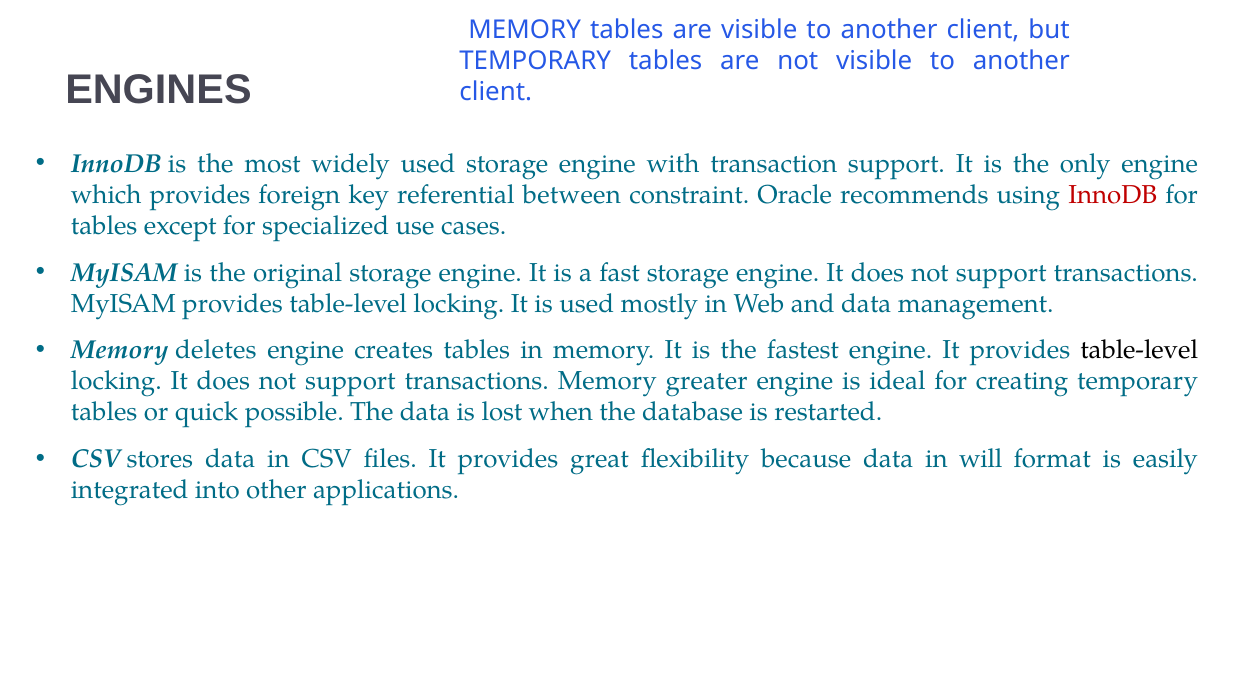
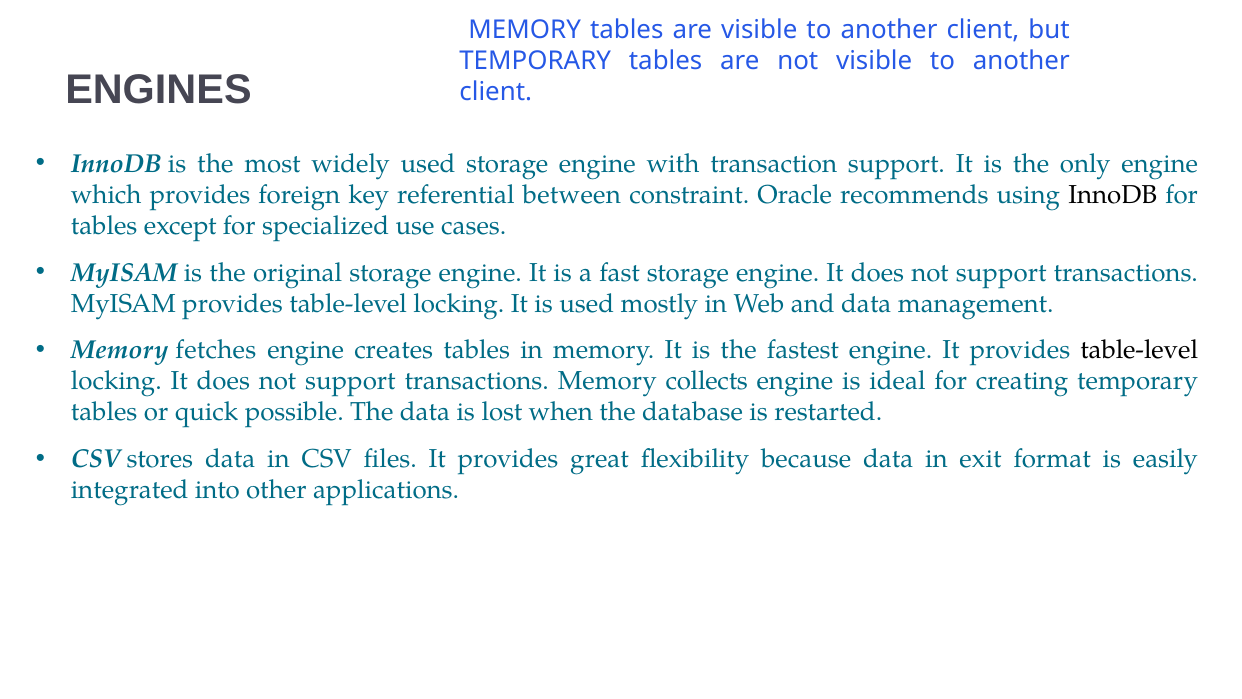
InnoDB colour: red -> black (1113, 195)
deletes: deletes -> fetches (216, 350)
greater: greater -> collects (707, 381)
will: will -> exit (980, 459)
